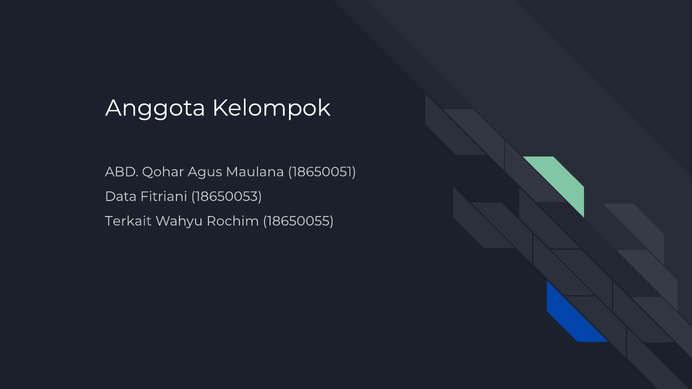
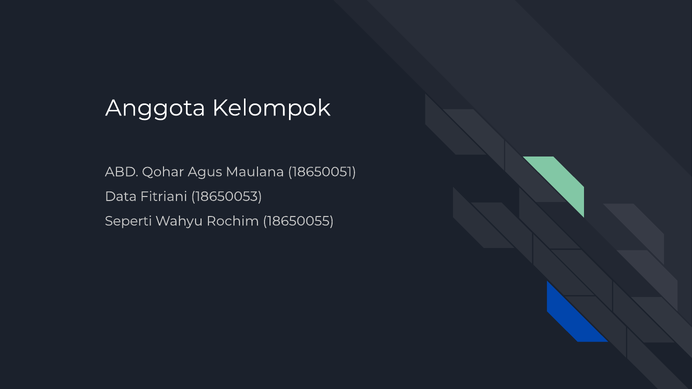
Terkait: Terkait -> Seperti (128, 221)
